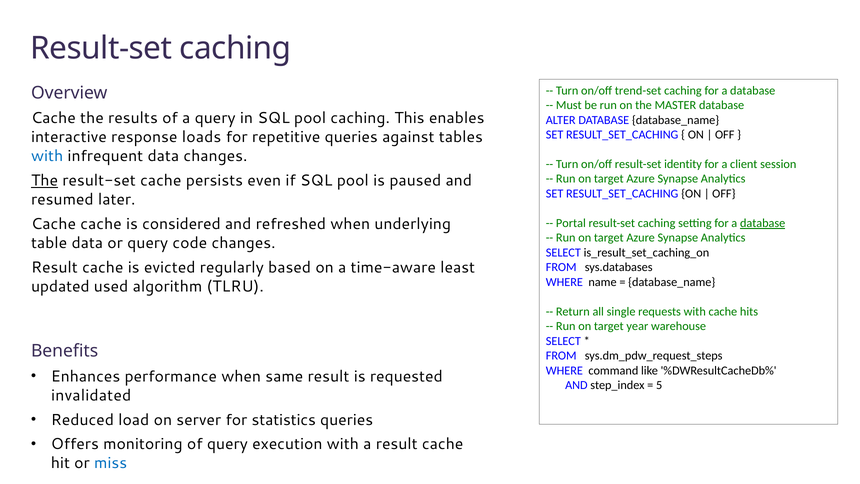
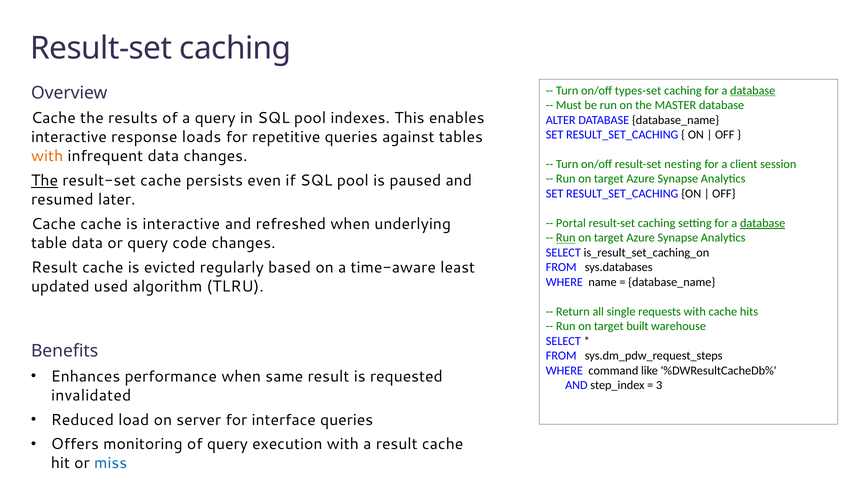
trend-set: trend-set -> types-set (638, 90)
database underline: none -> present (753, 90)
pool caching: caching -> indexes (360, 118)
with colour: blue -> orange (47, 156)
identity: identity -> nesting (683, 164)
is considered: considered -> interactive (181, 224)
Run underline: none -> present (566, 238)
year: year -> built (637, 326)
5: 5 -> 3 (659, 385)
statistics: statistics -> interface (284, 420)
